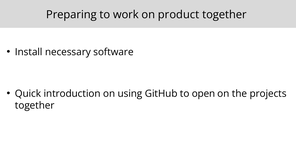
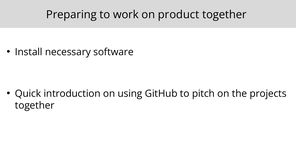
open: open -> pitch (203, 93)
